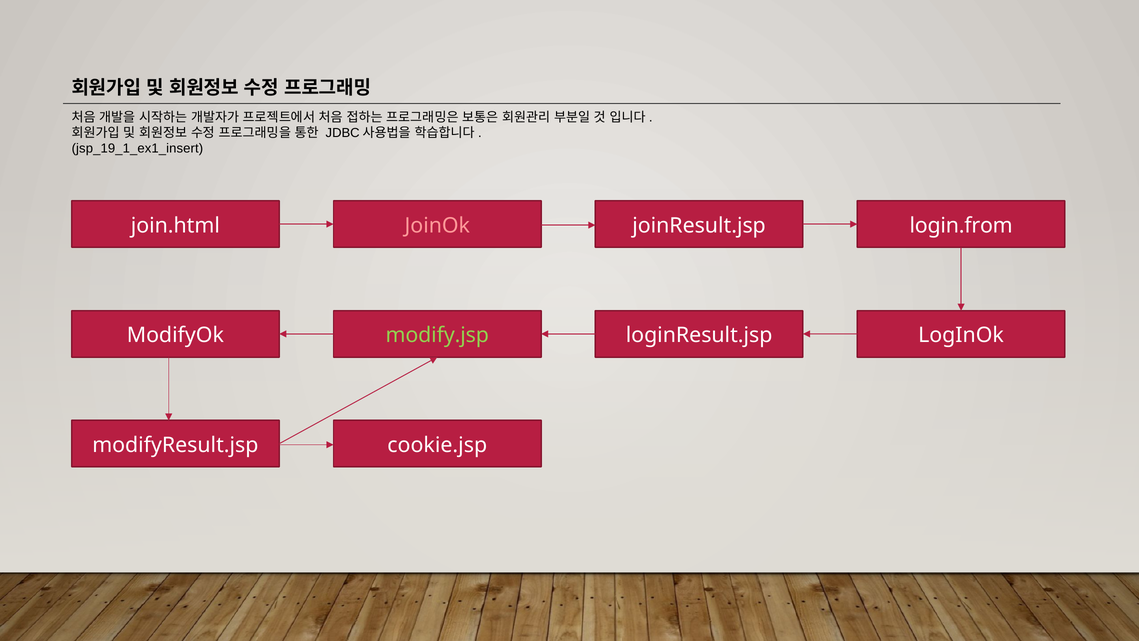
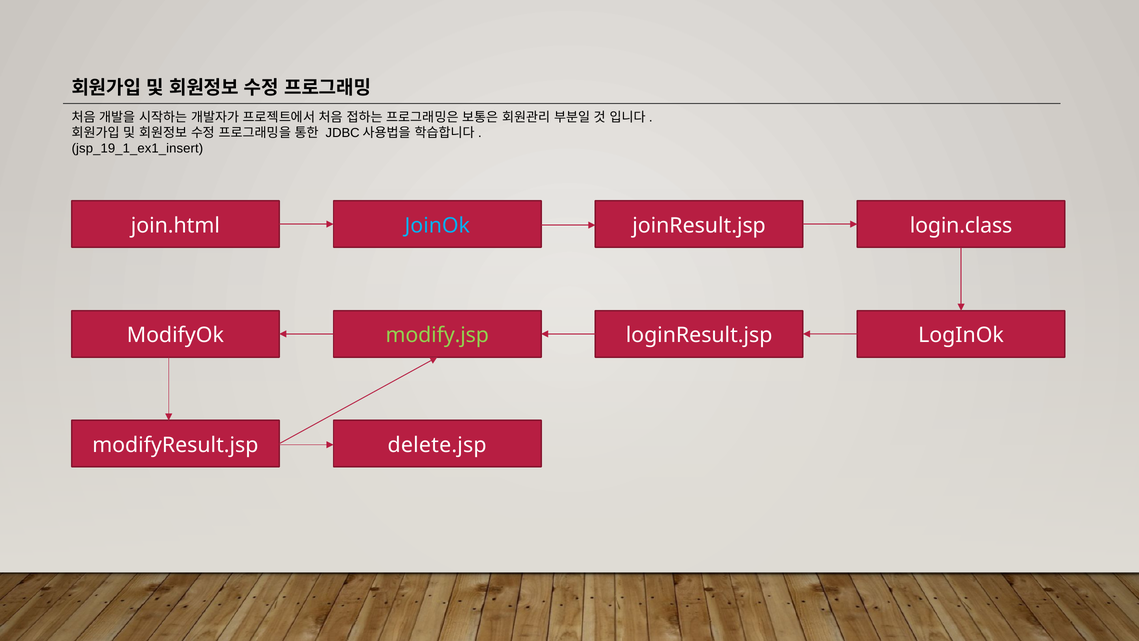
JoinOk colour: pink -> light blue (437, 225)
login.from: login.from -> login.class (961, 225)
cookie.jsp: cookie.jsp -> delete.jsp (437, 445)
